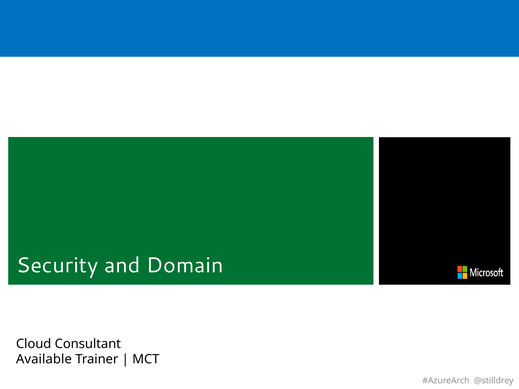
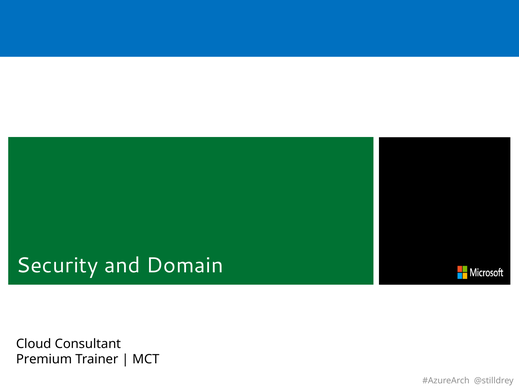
Available: Available -> Premium (44, 360)
